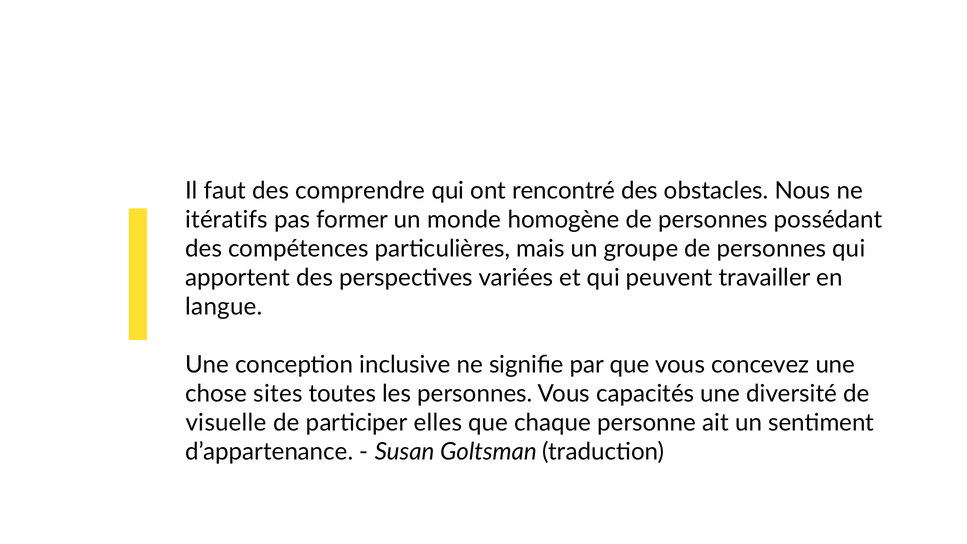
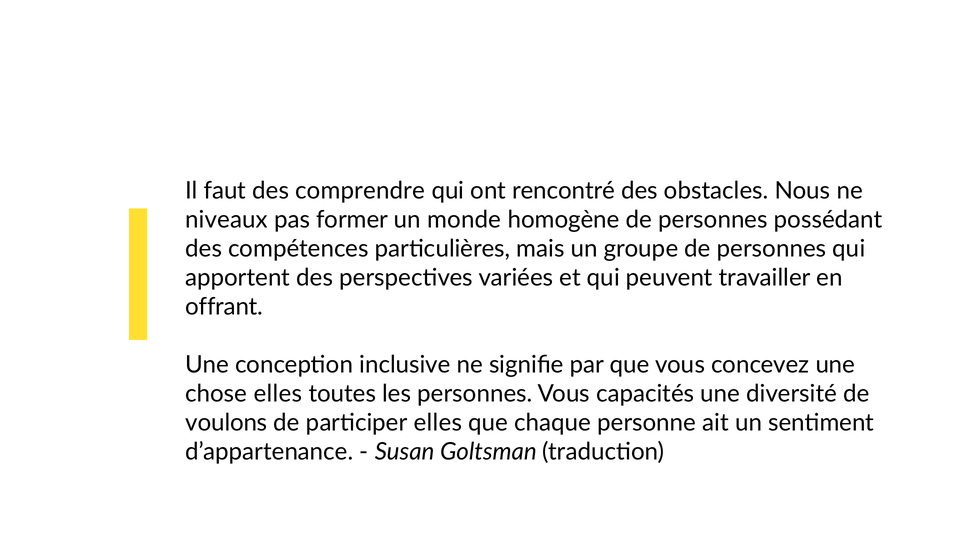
itératifs: itératifs -> niveaux (227, 220)
langue: langue -> offrant (224, 307)
chose sites: sites -> elles (278, 394)
visuelle: visuelle -> voulons (226, 423)
